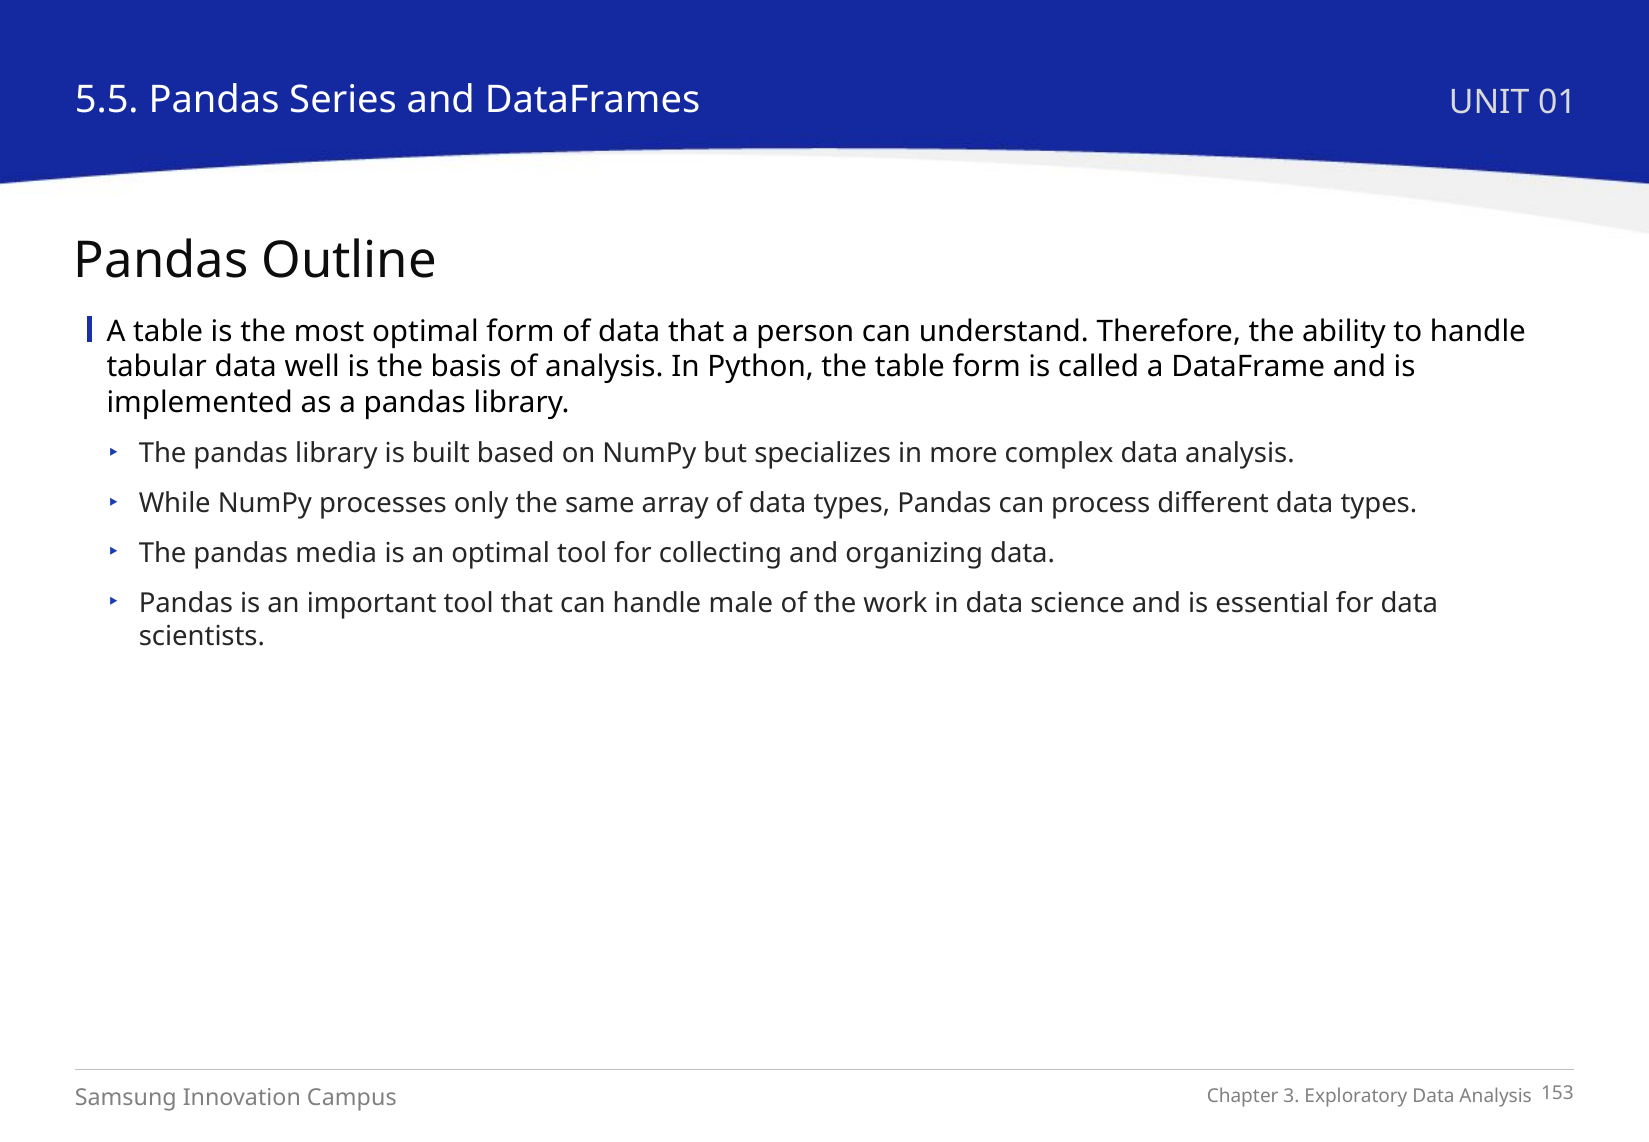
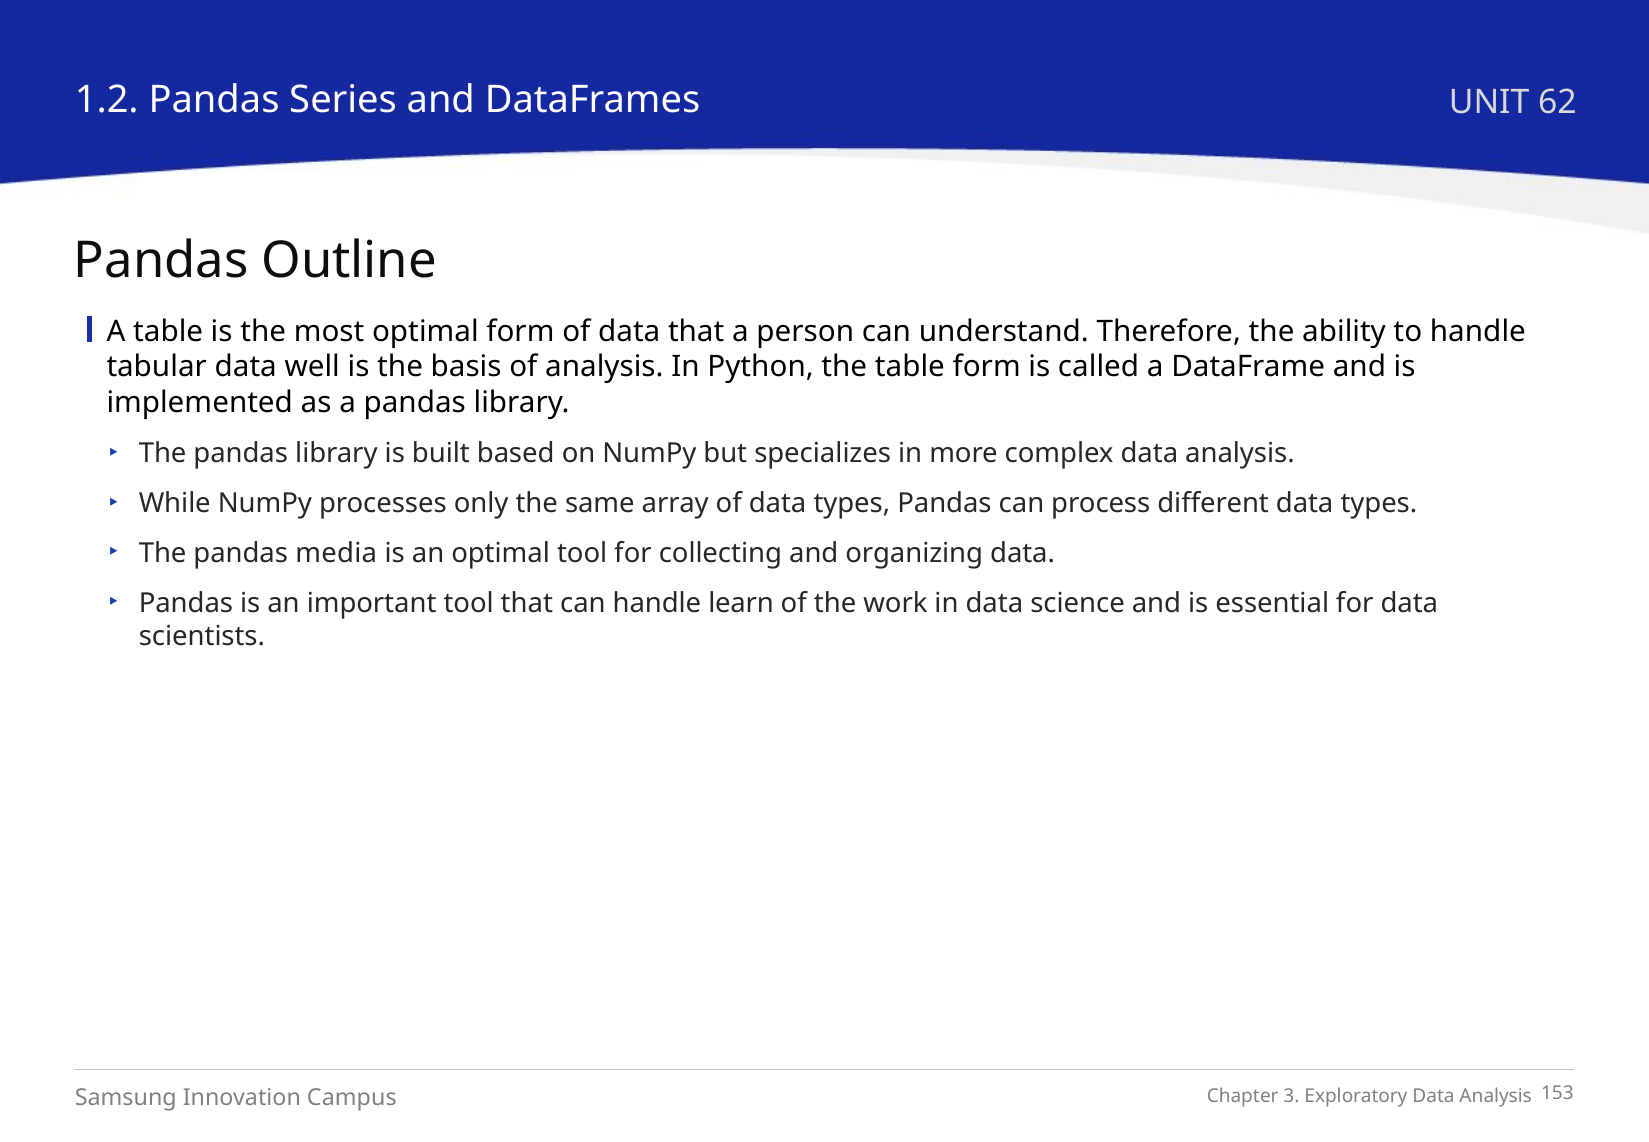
5.5: 5.5 -> 1.2 (107, 100)
01: 01 -> 62 (1557, 103)
male: male -> learn (741, 603)
